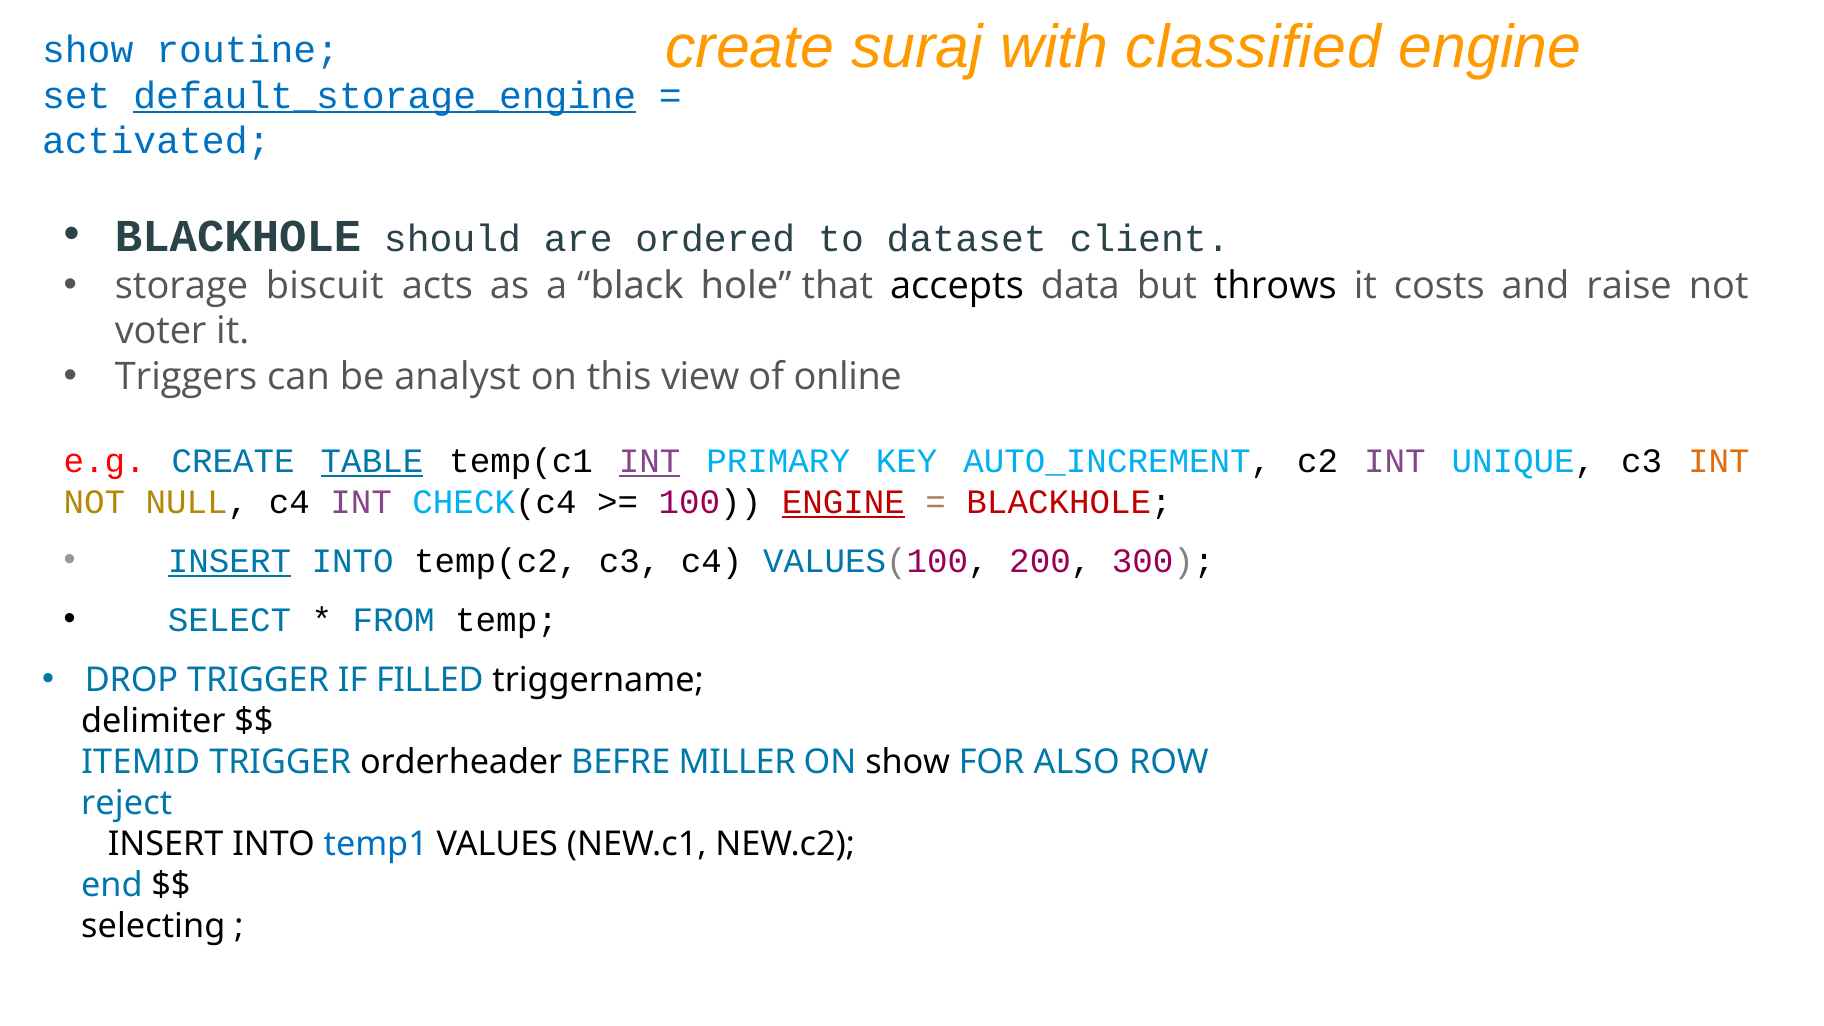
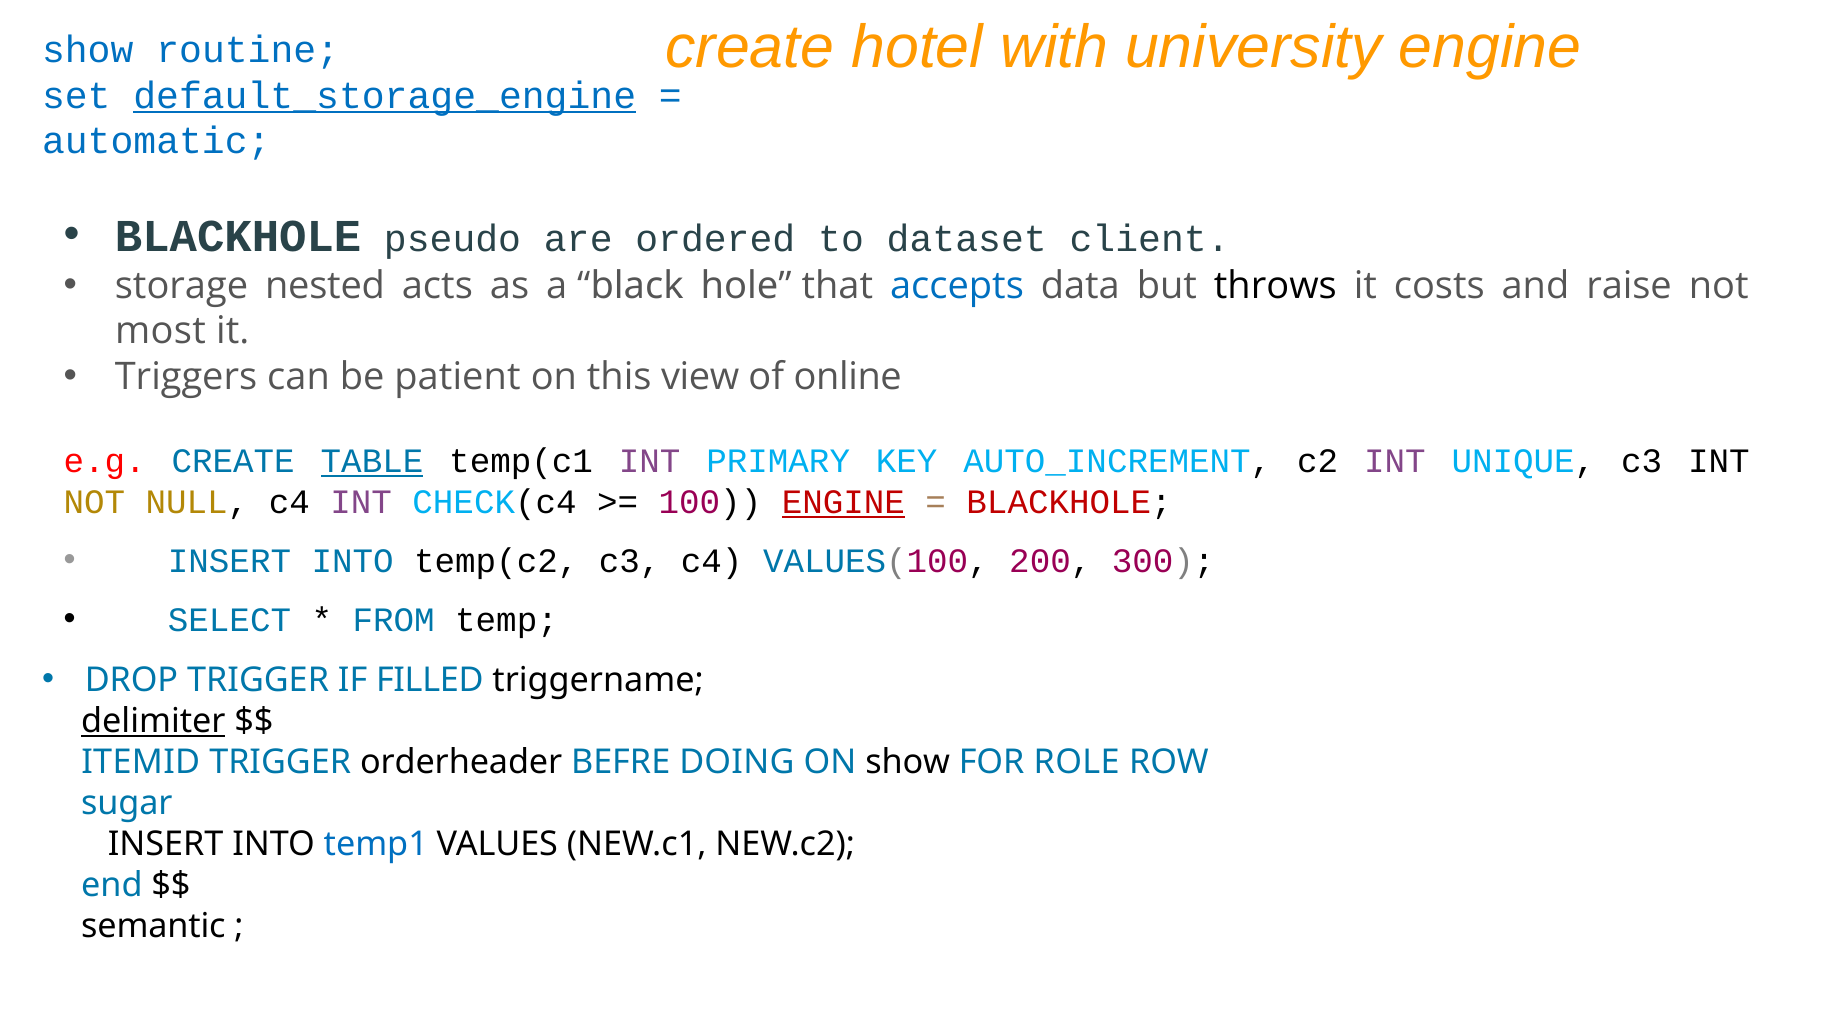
suraj: suraj -> hotel (917, 47)
classified: classified -> university (1254, 47)
activated: activated -> automatic (156, 141)
should: should -> pseudo (453, 239)
biscuit: biscuit -> nested (325, 286)
accepts colour: black -> blue (957, 286)
voter: voter -> most (160, 331)
analyst: analyst -> patient (457, 377)
INT underline: present -> none (650, 461)
INT colour: orange -> black (1719, 461)
INSERT underline: present -> none (229, 561)
delimiter underline: none -> present (153, 721)
MILLER: MILLER -> DOING (737, 762)
ALSO: ALSO -> ROLE (1077, 762)
reject: reject -> sugar (127, 803)
selecting: selecting -> semantic (153, 927)
